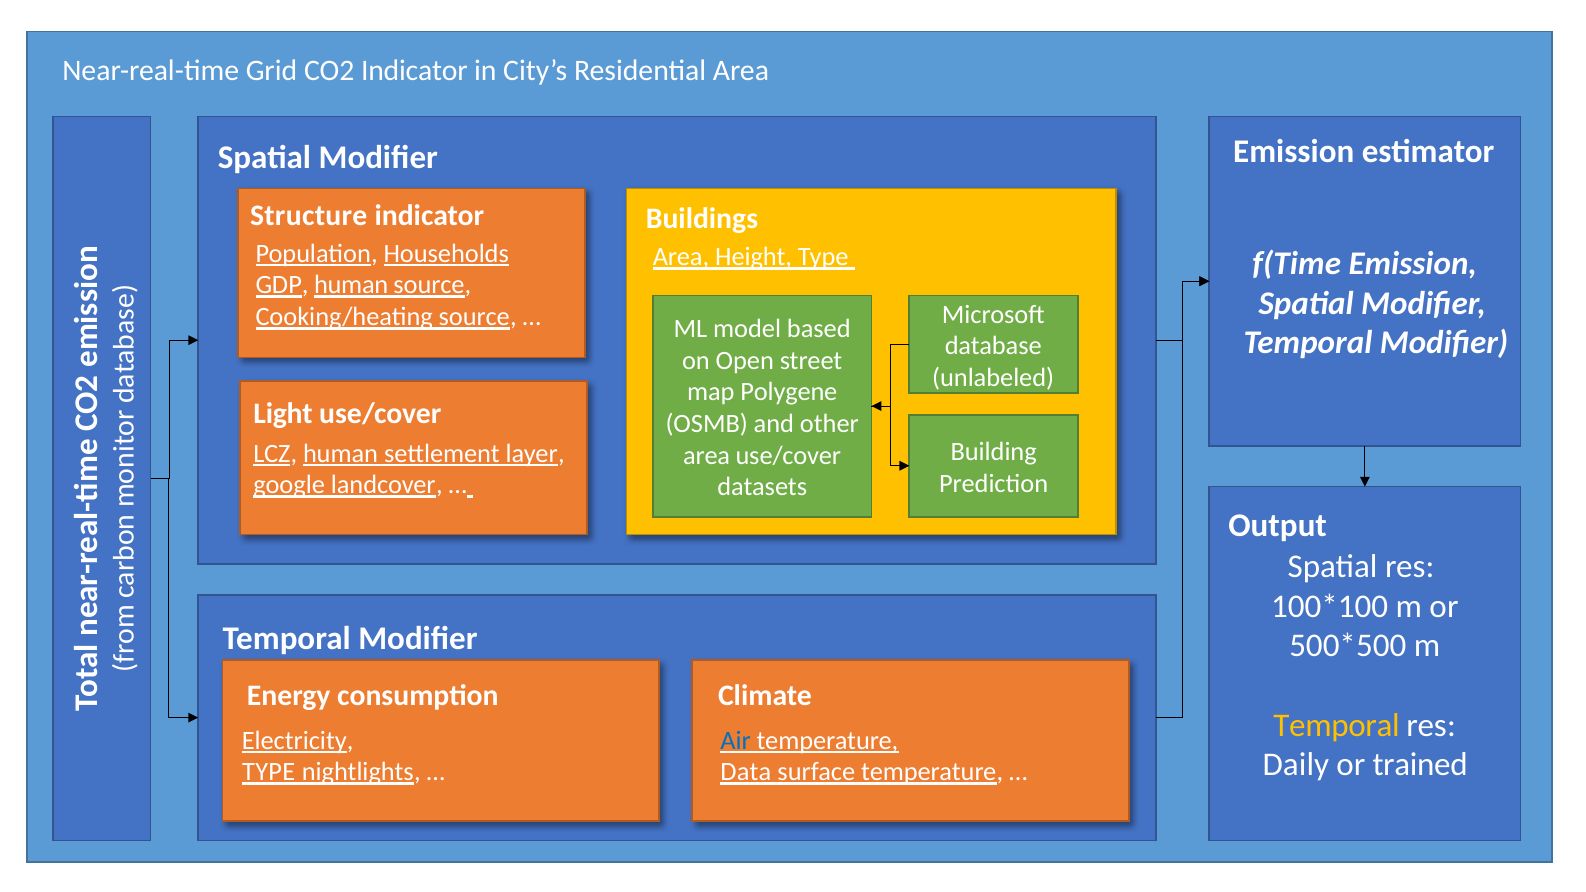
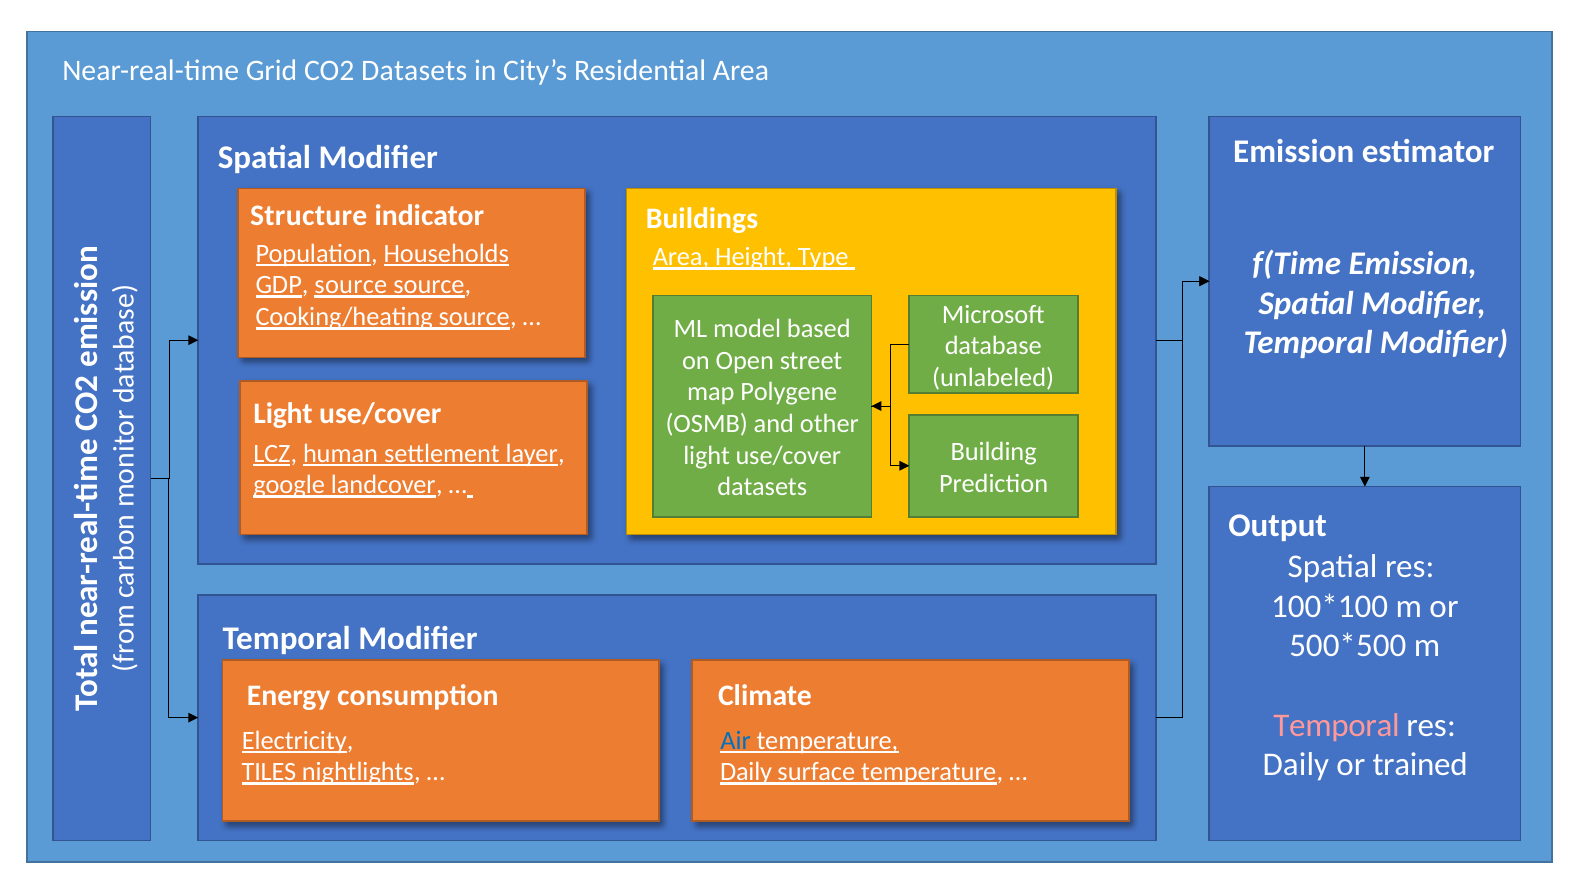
CO2 Indicator: Indicator -> Datasets (414, 70)
GDP human: human -> source (351, 285)
area: area -> light (707, 456)
Temporal colour: yellow -> pink (1337, 725)
TYPE: TYPE -> TILES (269, 772)
Data: Data -> Daily (746, 772)
